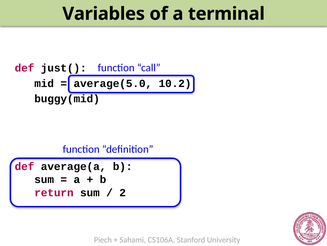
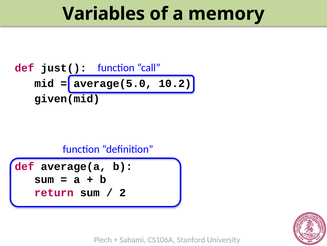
terminal: terminal -> memory (226, 14)
buggy(mid: buggy(mid -> given(mid (67, 98)
